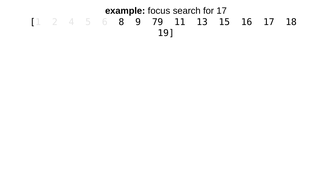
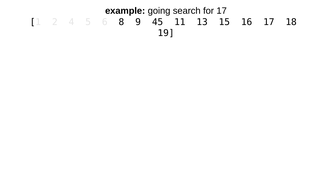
focus: focus -> going (159, 11)
79: 79 -> 45 (158, 22)
